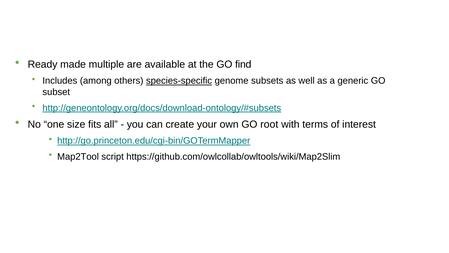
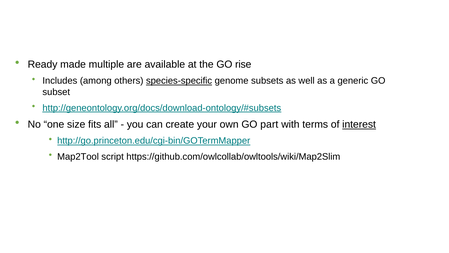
find: find -> rise (243, 64)
root: root -> part (269, 124)
interest underline: none -> present (359, 124)
